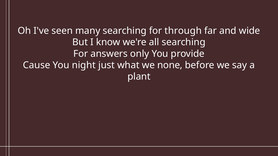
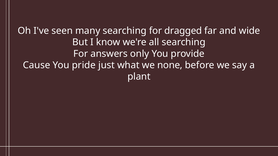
through: through -> dragged (183, 31)
night: night -> pride (84, 65)
